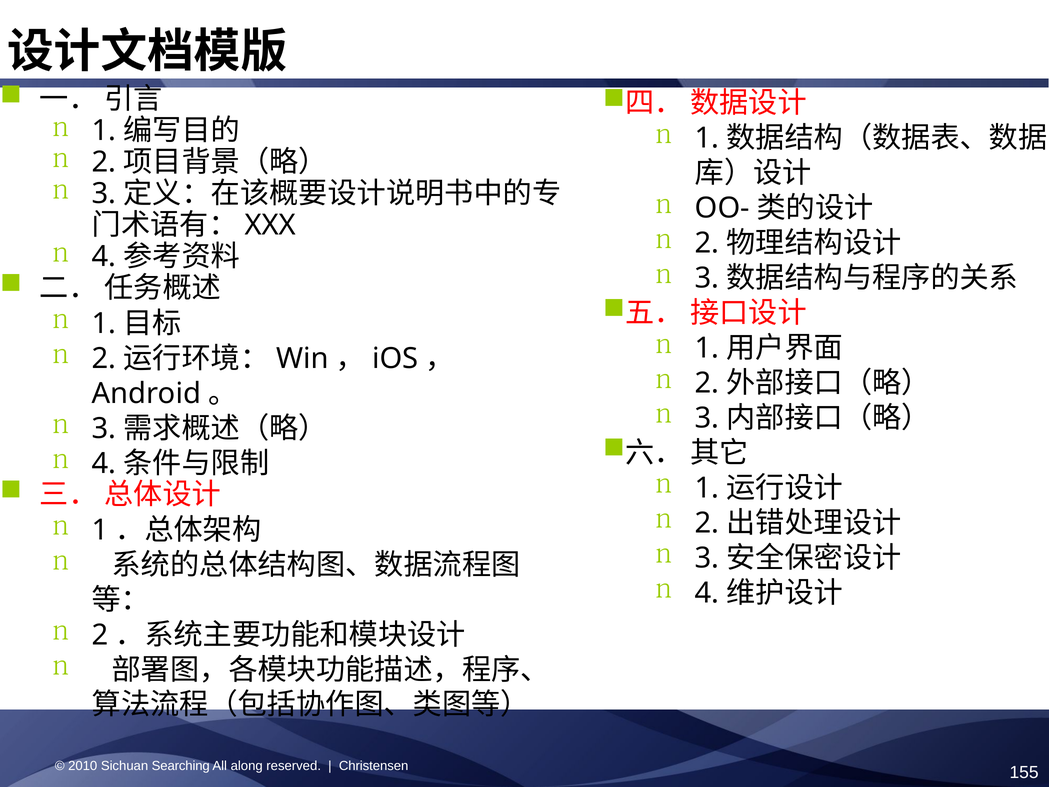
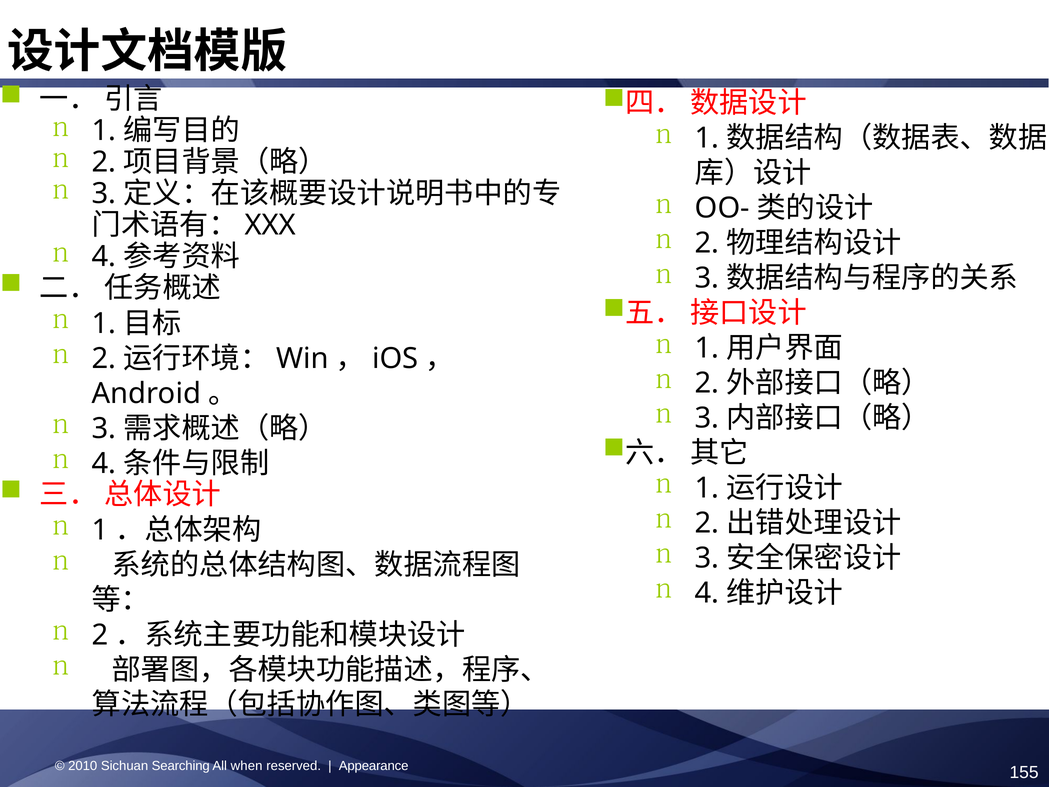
along: along -> when (247, 766)
Christensen: Christensen -> Appearance (374, 766)
